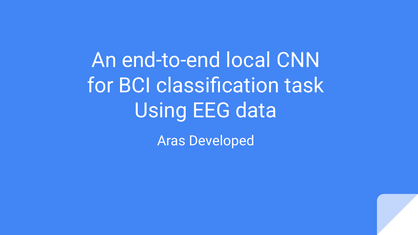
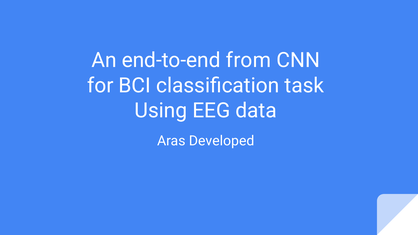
local: local -> from (248, 60)
